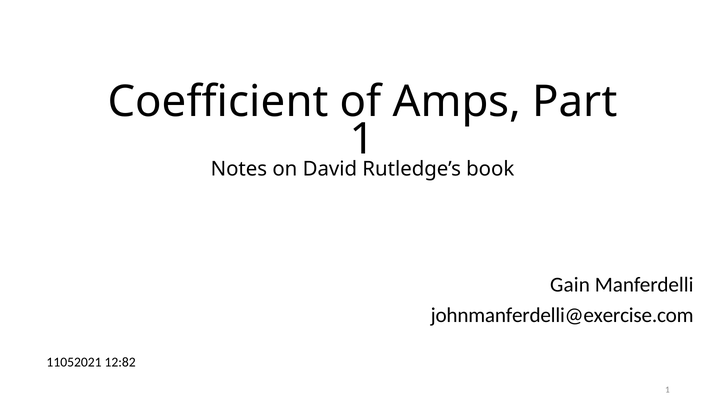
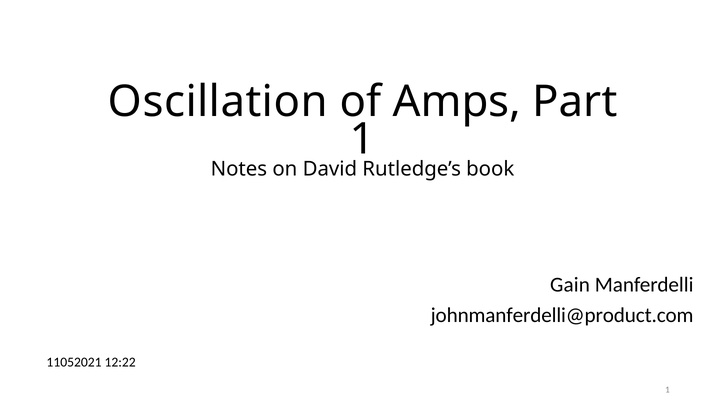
Coefficient: Coefficient -> Oscillation (218, 102)
johnmanferdelli@exercise.com: johnmanferdelli@exercise.com -> johnmanferdelli@product.com (562, 315)
12:82: 12:82 -> 12:22 (120, 362)
